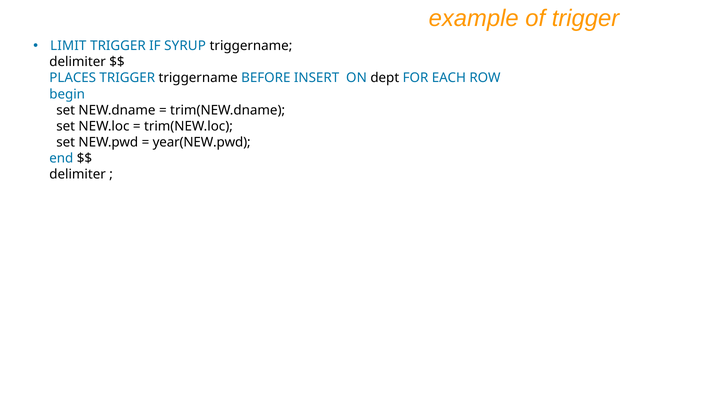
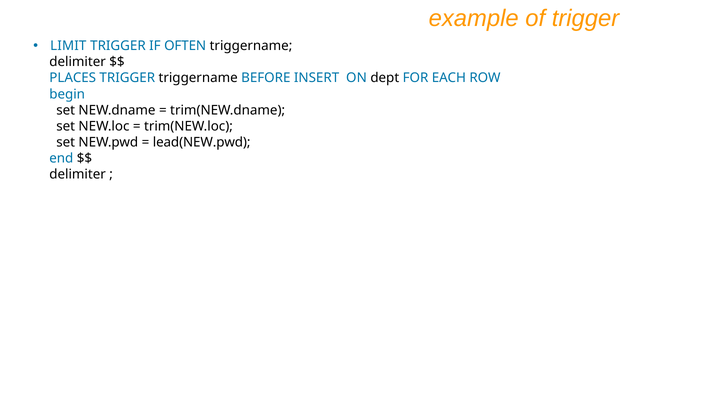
SYRUP: SYRUP -> OFTEN (185, 46)
year(NEW.pwd: year(NEW.pwd -> lead(NEW.pwd (202, 142)
